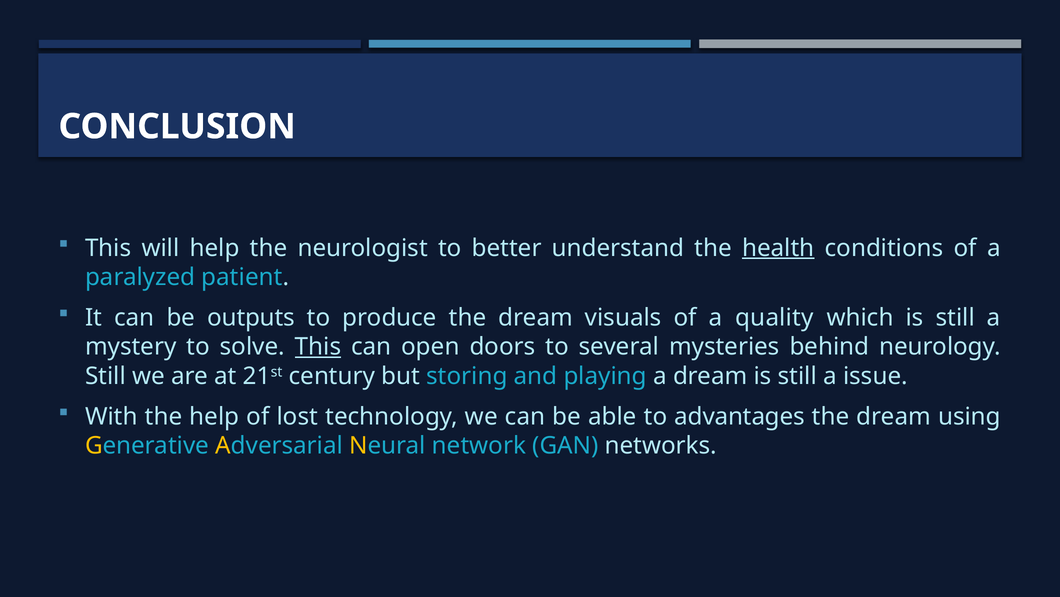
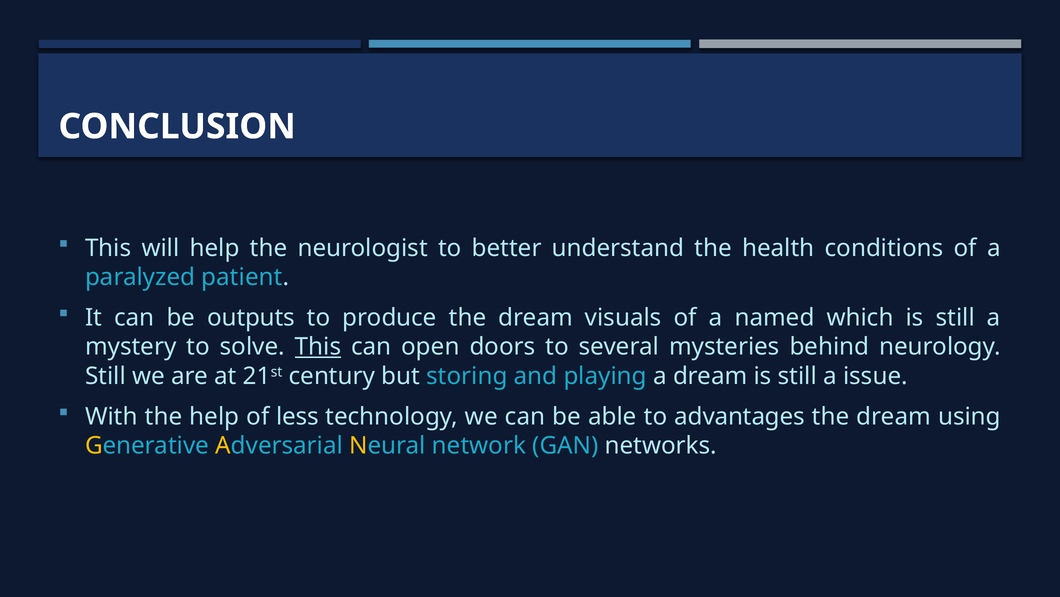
health underline: present -> none (778, 248)
quality: quality -> named (775, 317)
lost: lost -> less (298, 416)
